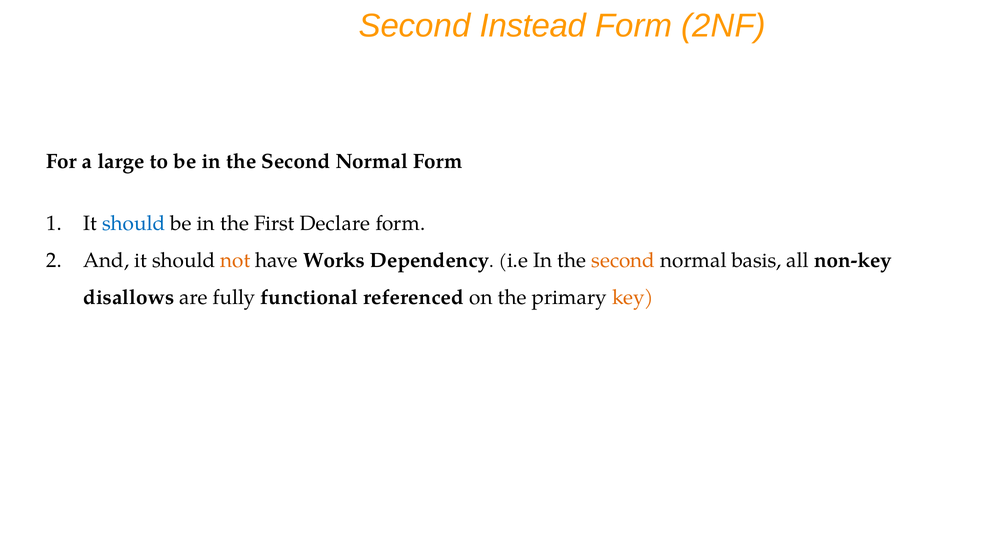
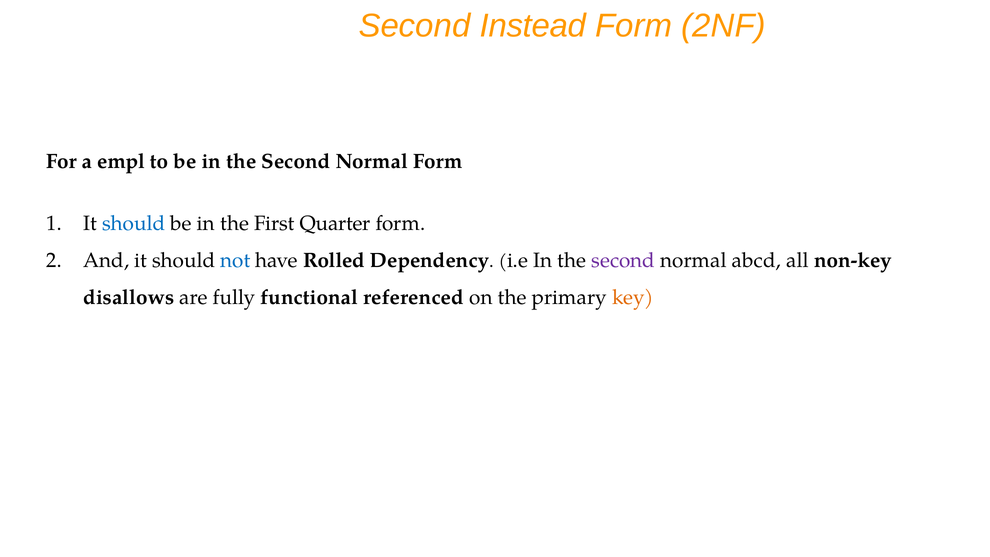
large: large -> empl (121, 161)
Declare: Declare -> Quarter (335, 223)
not colour: orange -> blue (235, 260)
Works: Works -> Rolled (334, 260)
second colour: orange -> purple (623, 260)
basis: basis -> abcd (756, 260)
